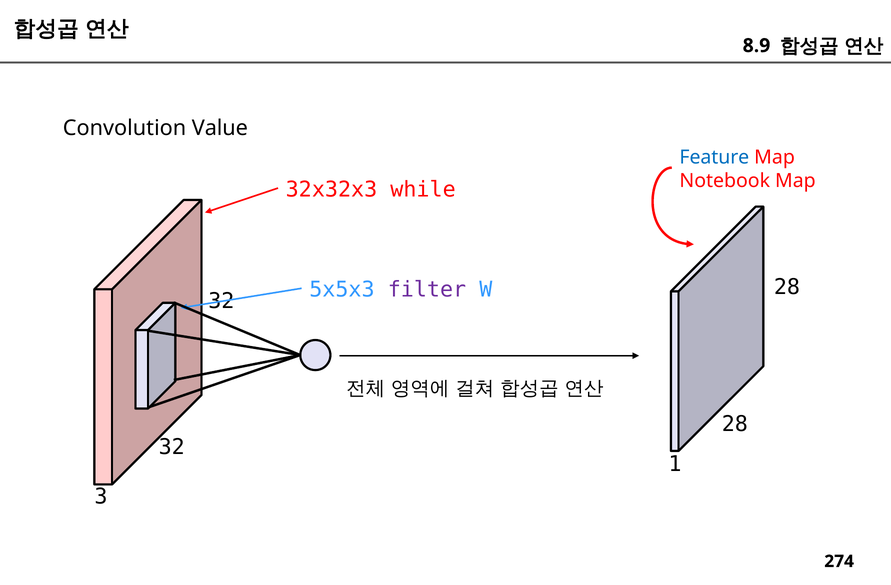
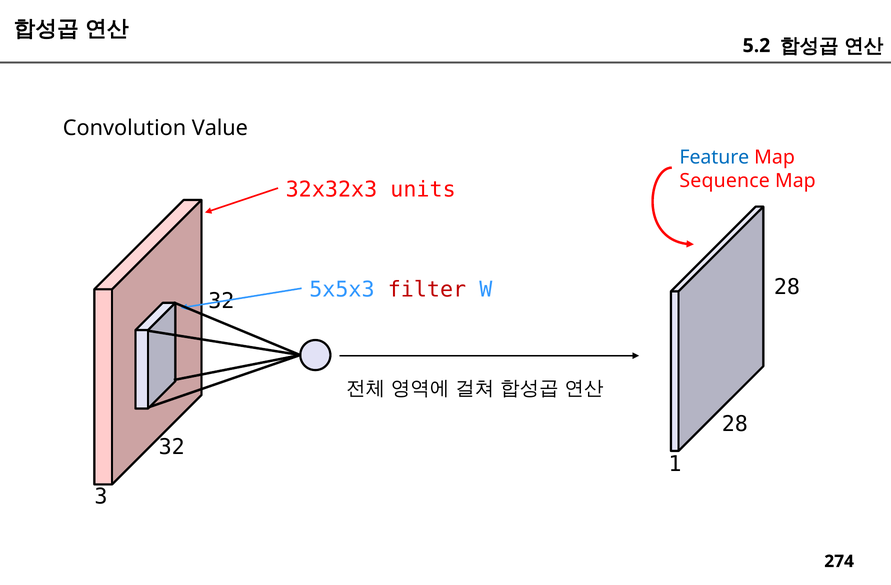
8.9: 8.9 -> 5.2 (756, 46)
Notebook: Notebook -> Sequence (725, 181)
while: while -> units (423, 190)
filter colour: purple -> red (427, 290)
